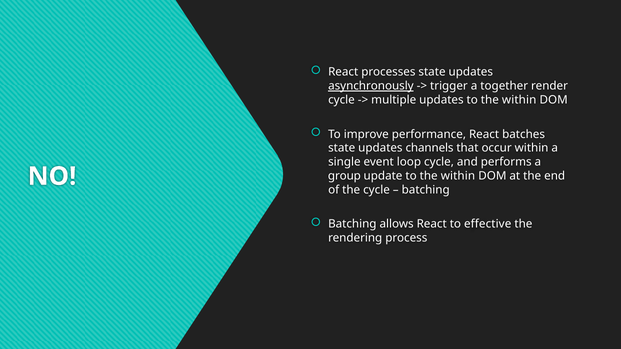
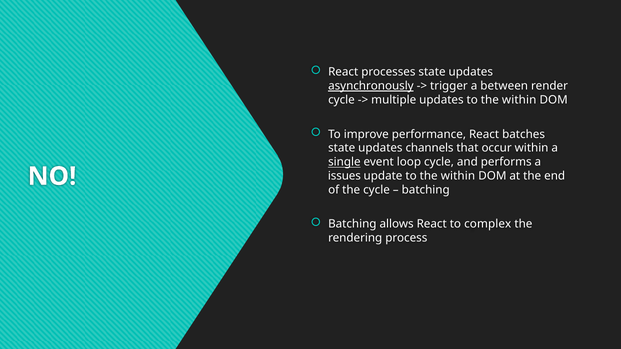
together: together -> between (504, 86)
single underline: none -> present (344, 162)
group: group -> issues (344, 176)
effective: effective -> complex (488, 224)
